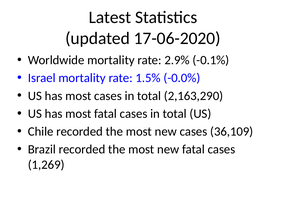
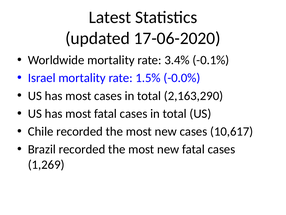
2.9%: 2.9% -> 3.4% (177, 60)
36,109: 36,109 -> 10,617 (232, 131)
